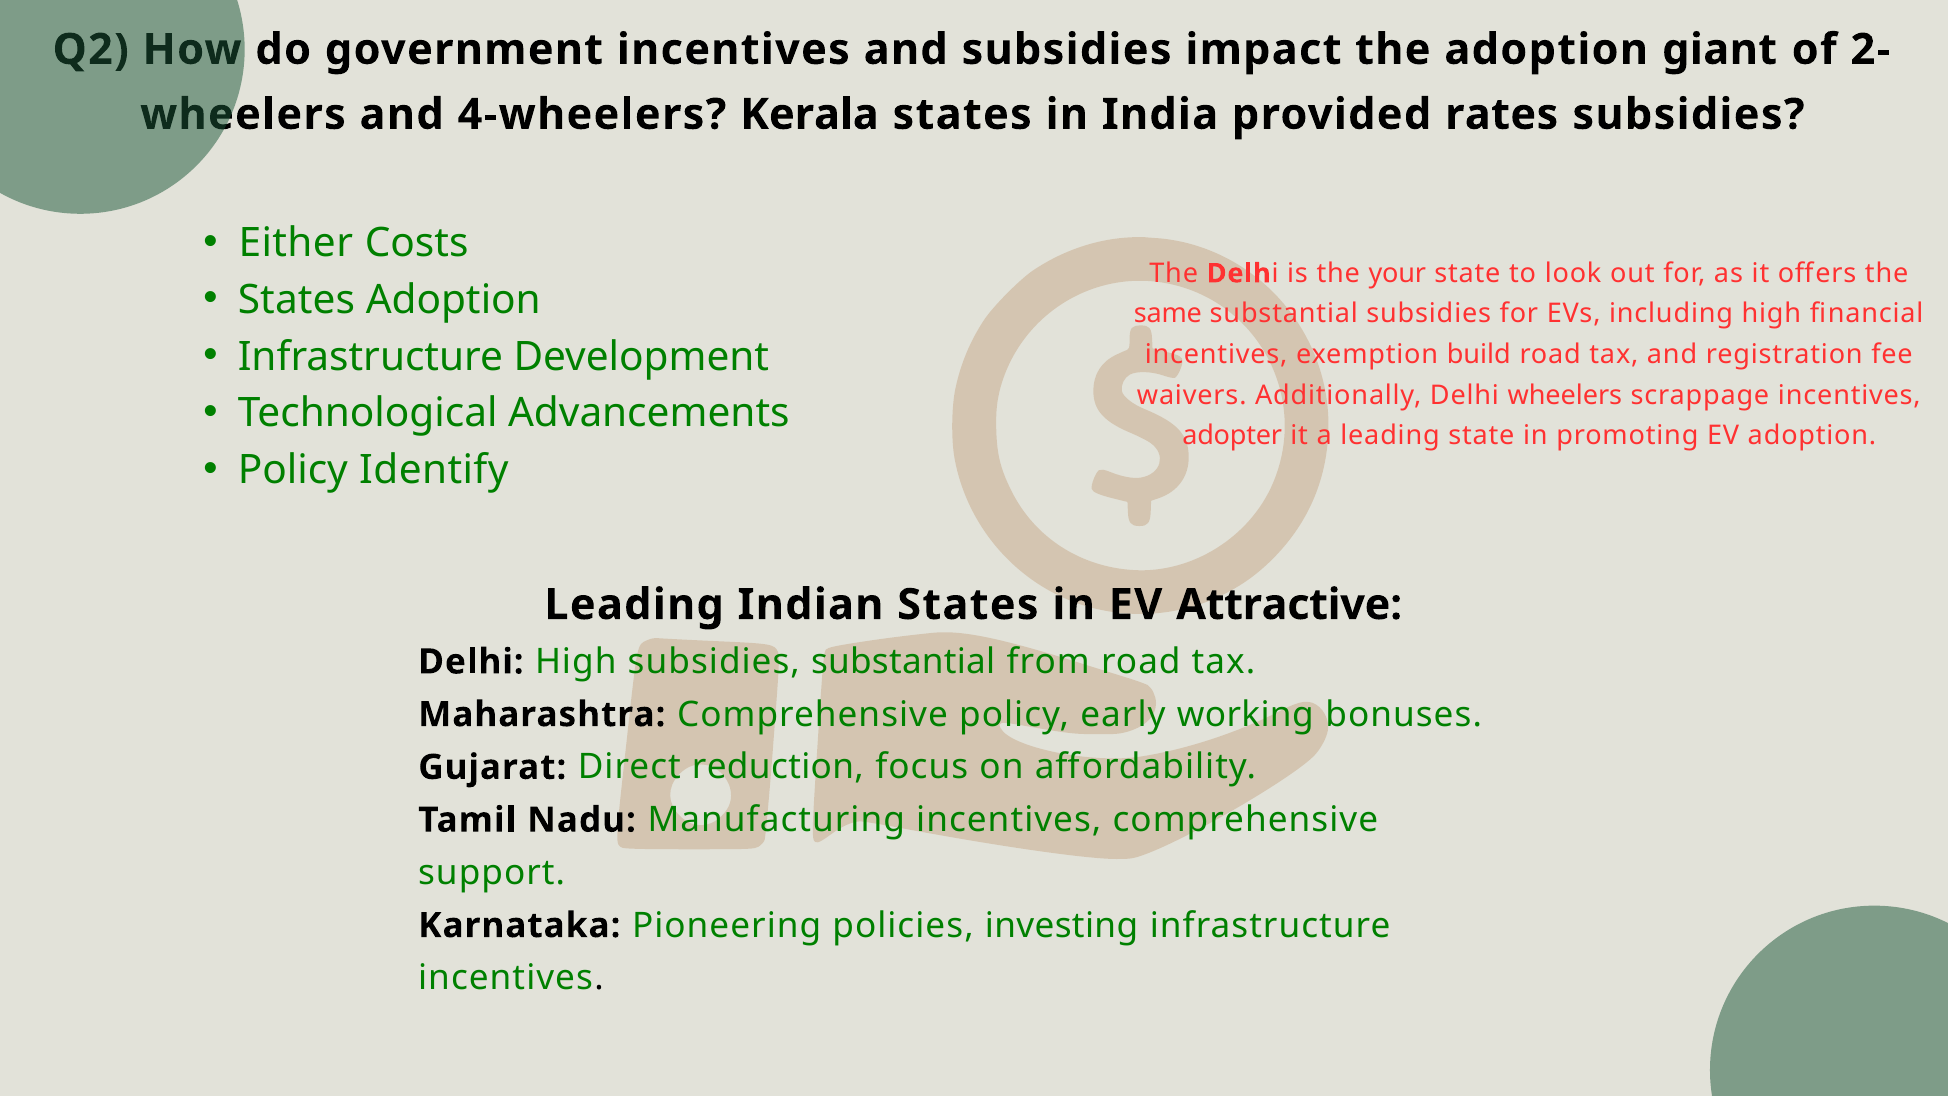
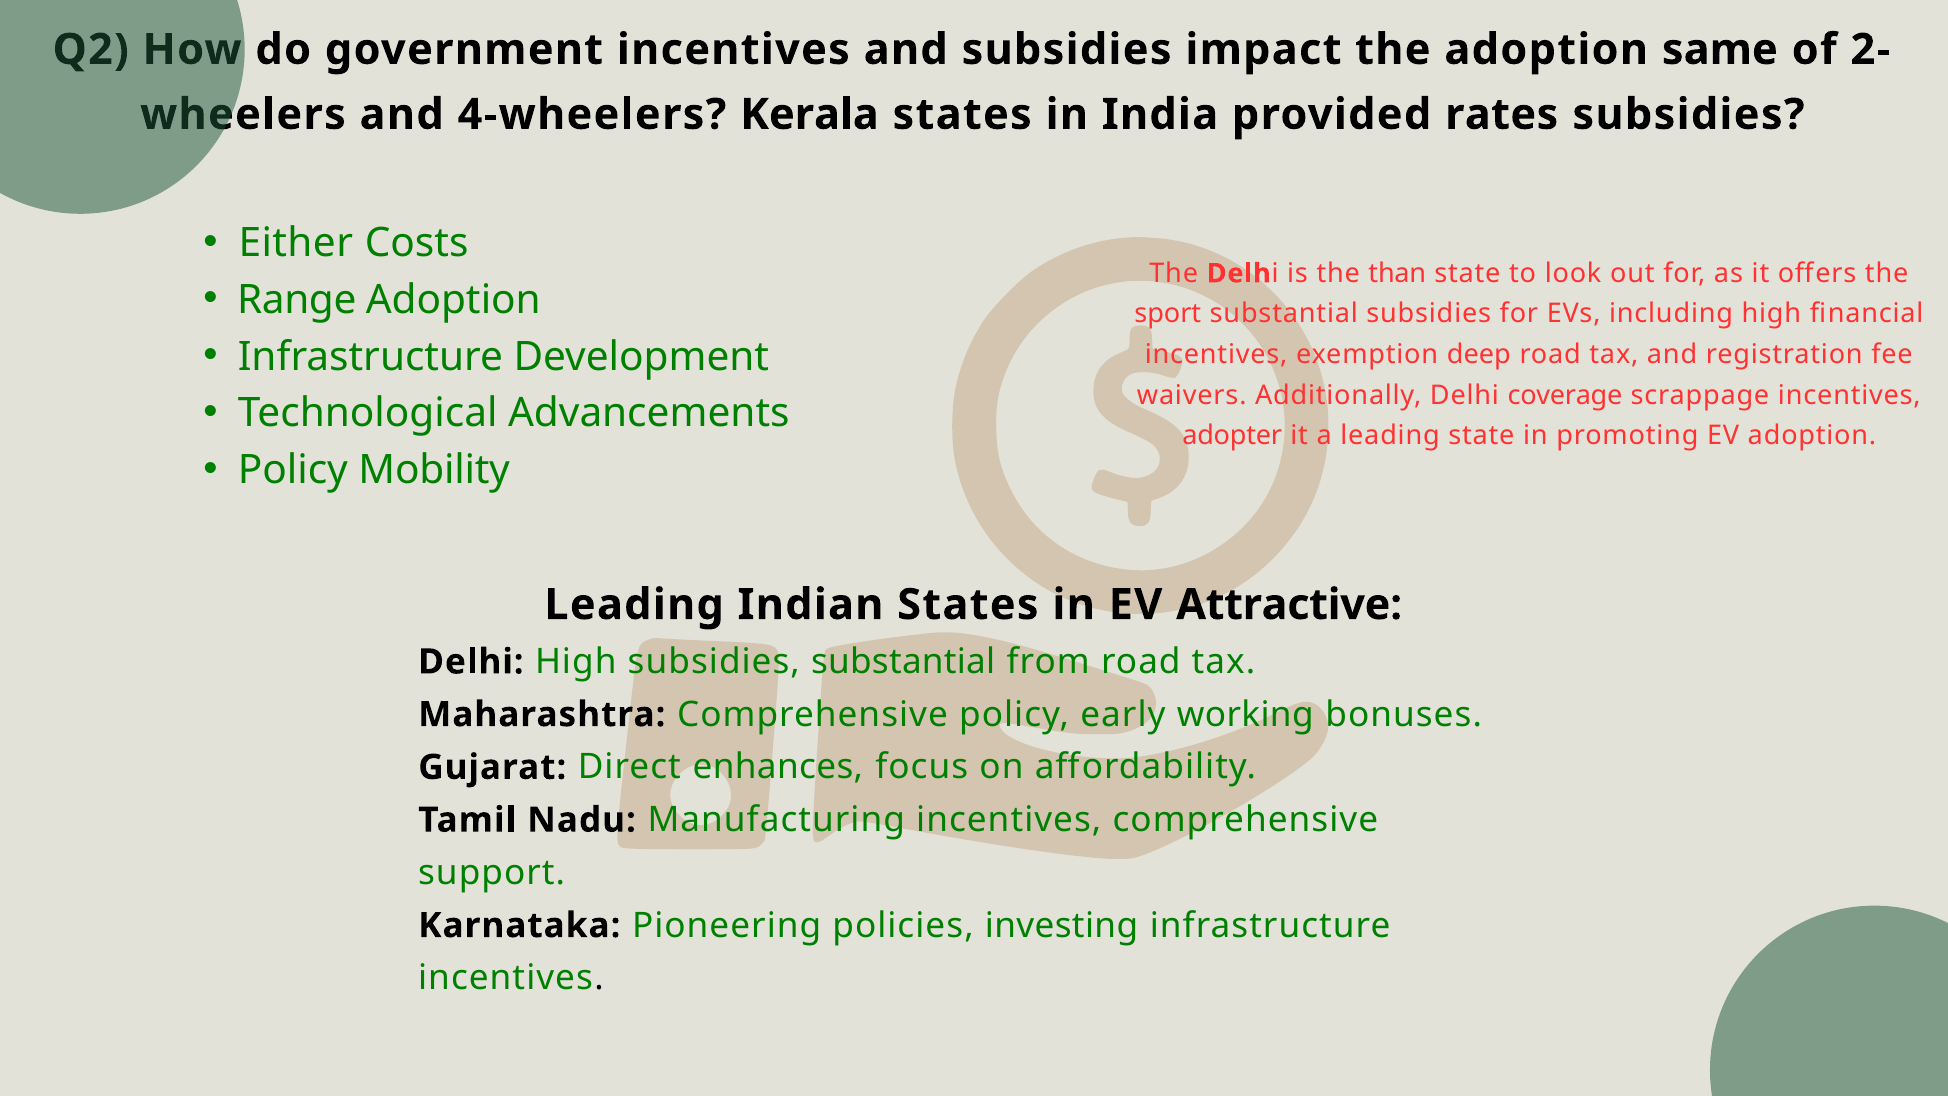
giant: giant -> same (1720, 50)
your: your -> than (1397, 273)
States: States -> Range (297, 300)
same: same -> sport (1168, 314)
build: build -> deep (1479, 355)
Delhi wheelers: wheelers -> coverage (1565, 395)
Identify: Identify -> Mobility (434, 470)
reduction: reduction -> enhances (778, 767)
